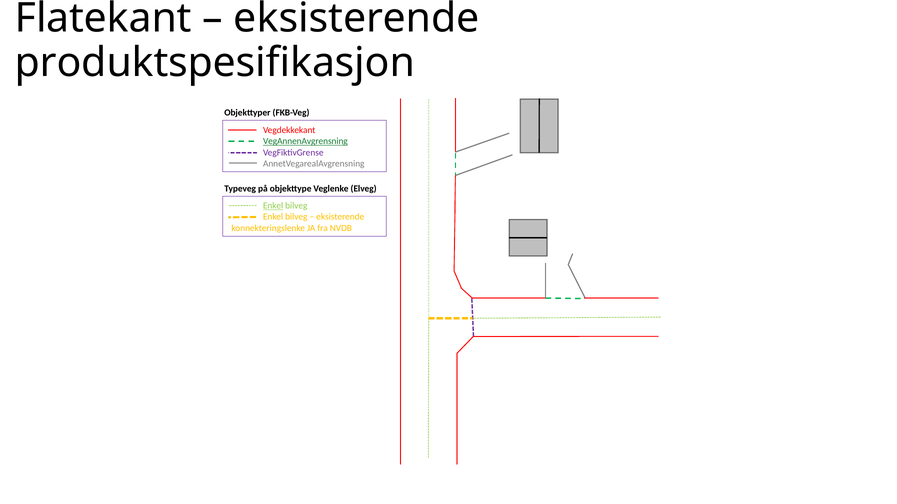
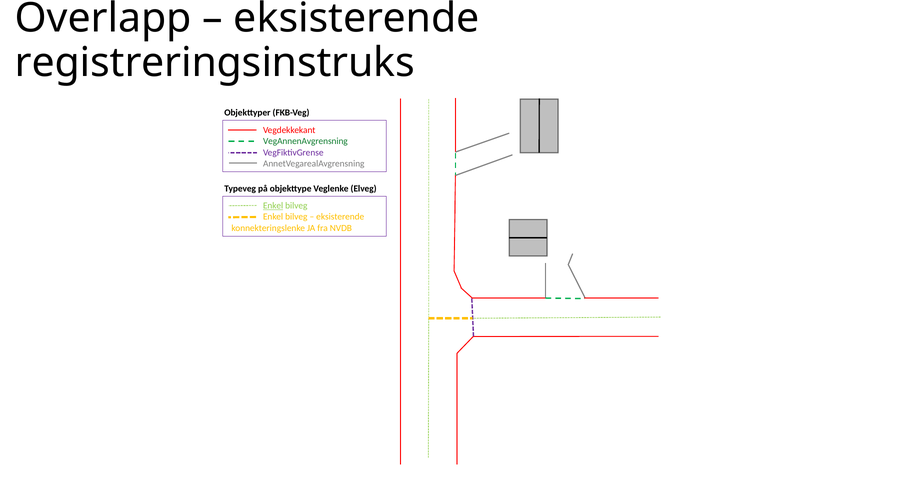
Flatekant: Flatekant -> Overlapp (103, 18)
produktspesifikasjon: produktspesifikasjon -> registreringsinstruks (215, 63)
VegAnnenAvgrensning underline: present -> none (305, 141)
